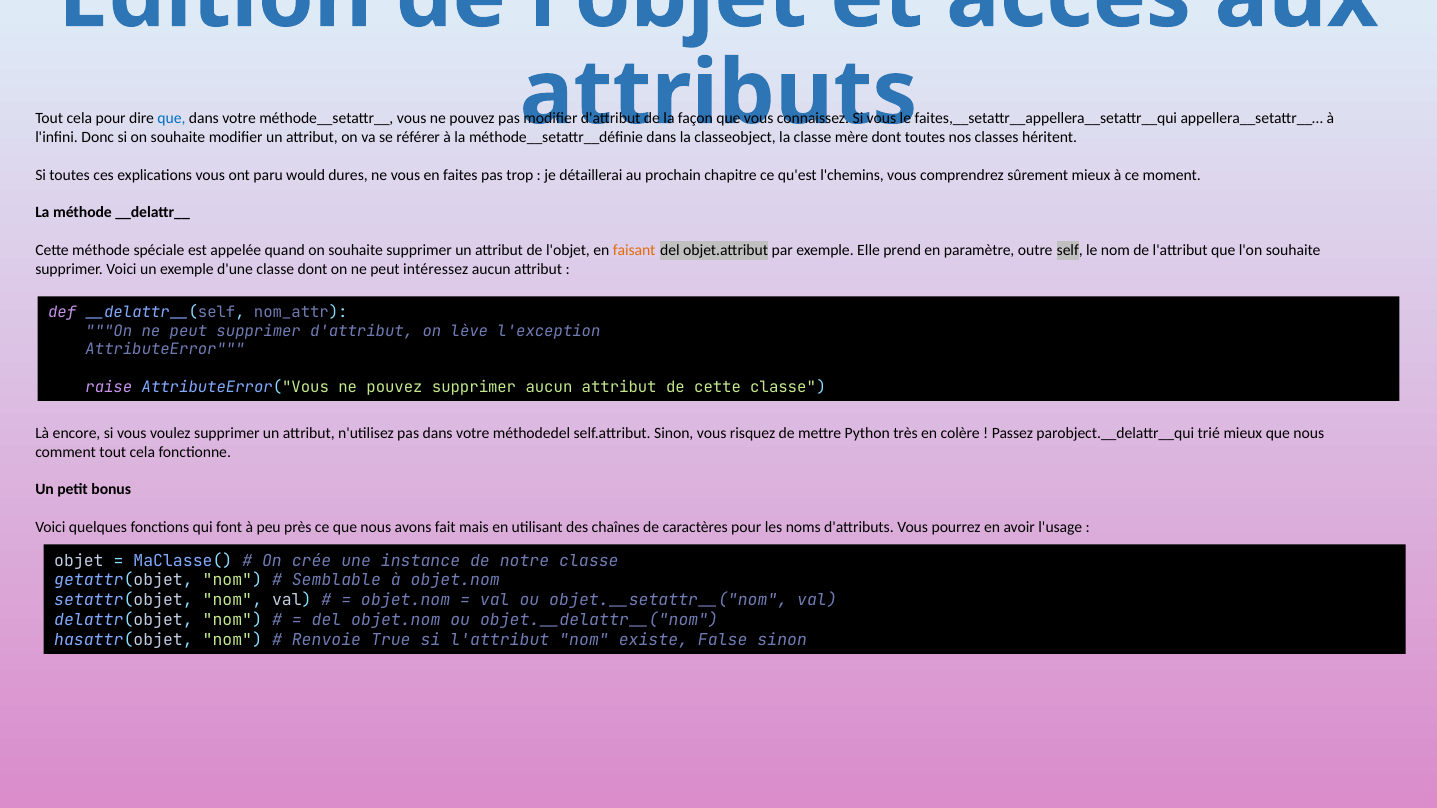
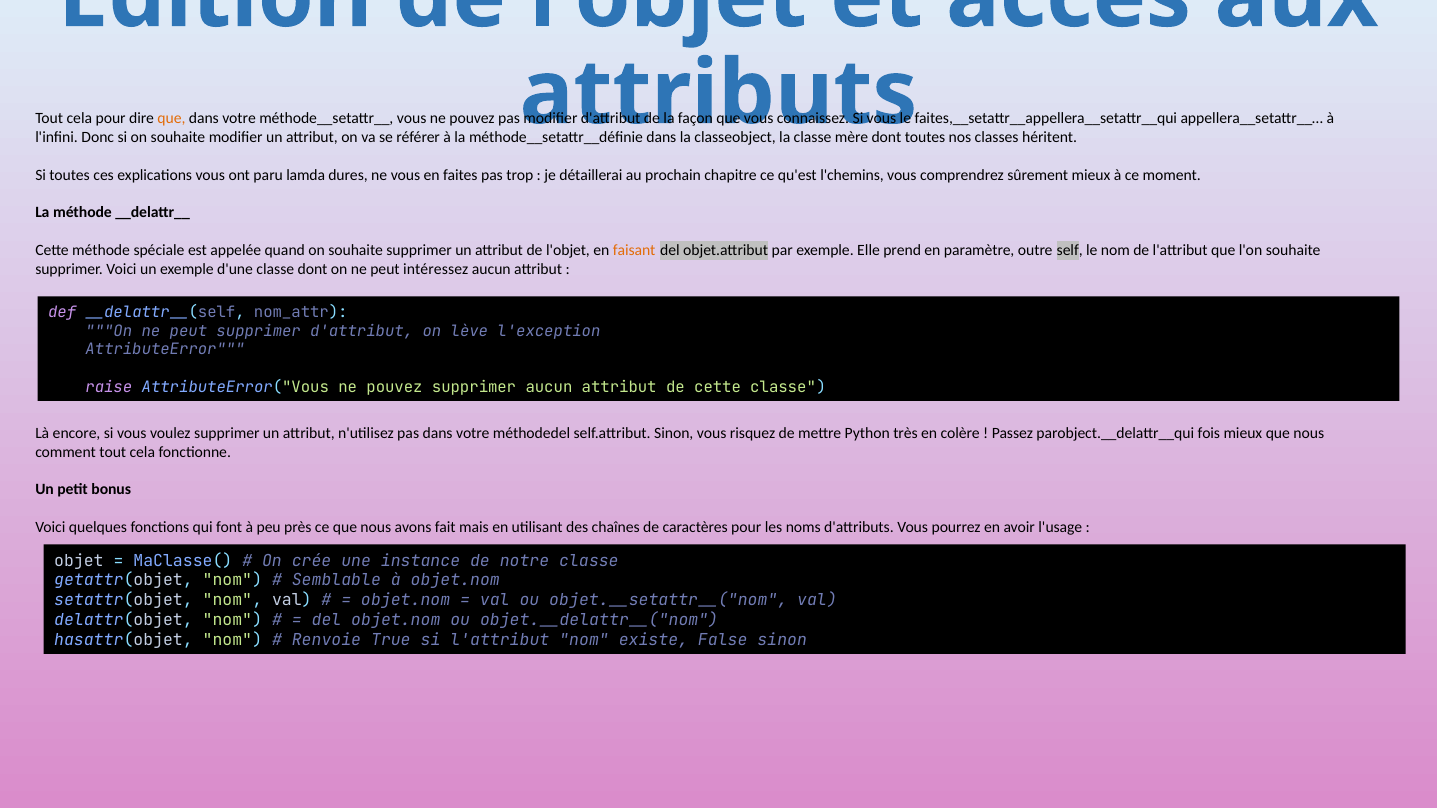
que colour: blue -> orange (171, 119)
would: would -> lamda (306, 175)
trié: trié -> fois (1209, 433)
